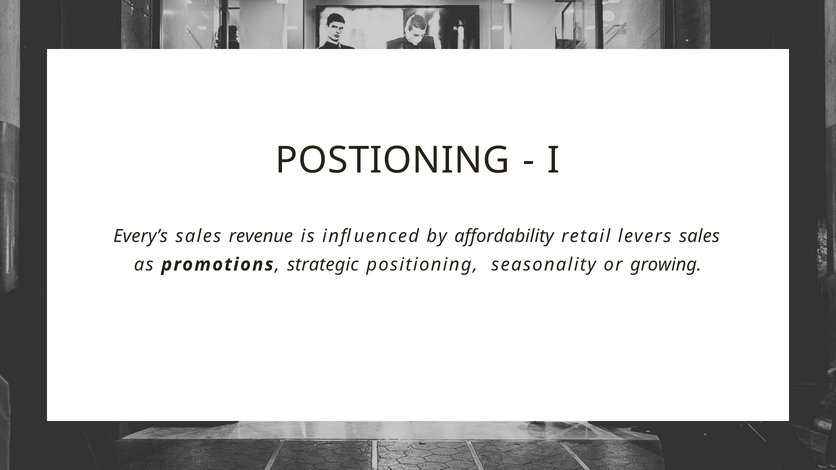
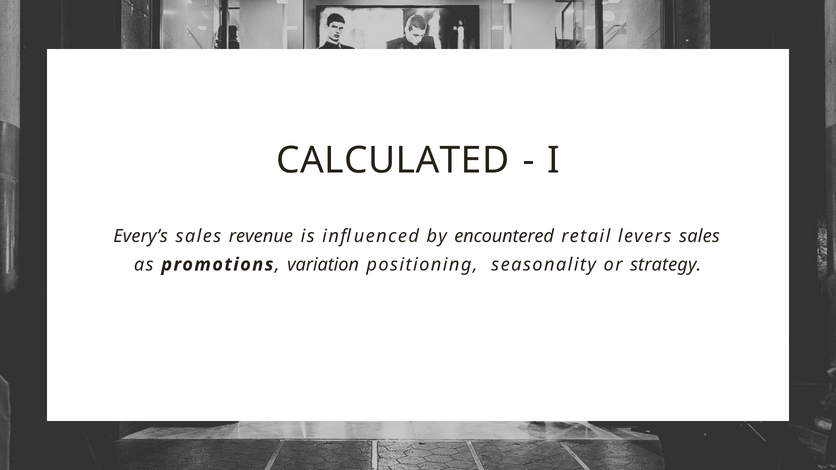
POSTIONING: POSTIONING -> CALCULATED (393, 160)
affordability: affordability -> encountered (504, 237)
strategic: strategic -> variation (323, 265)
growing: growing -> strategy (666, 265)
